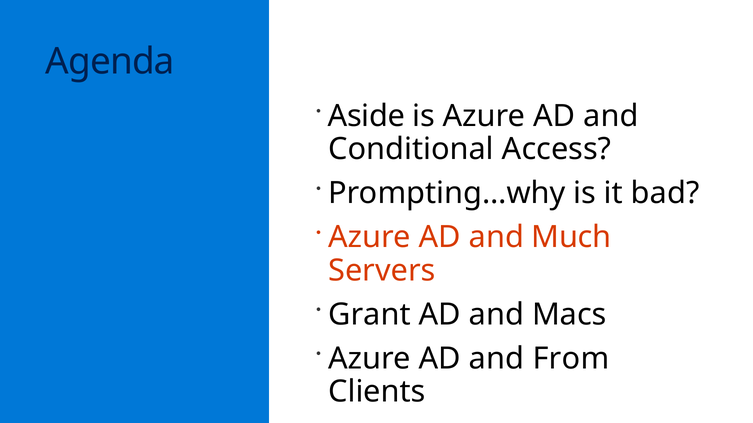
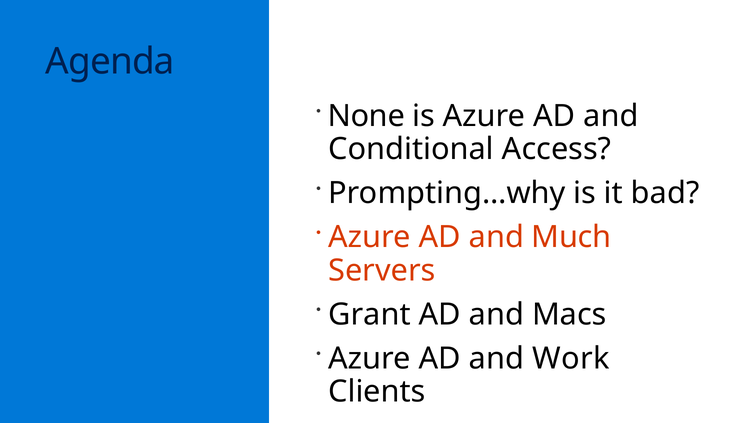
Aside: Aside -> None (366, 116)
From: From -> Work (571, 359)
